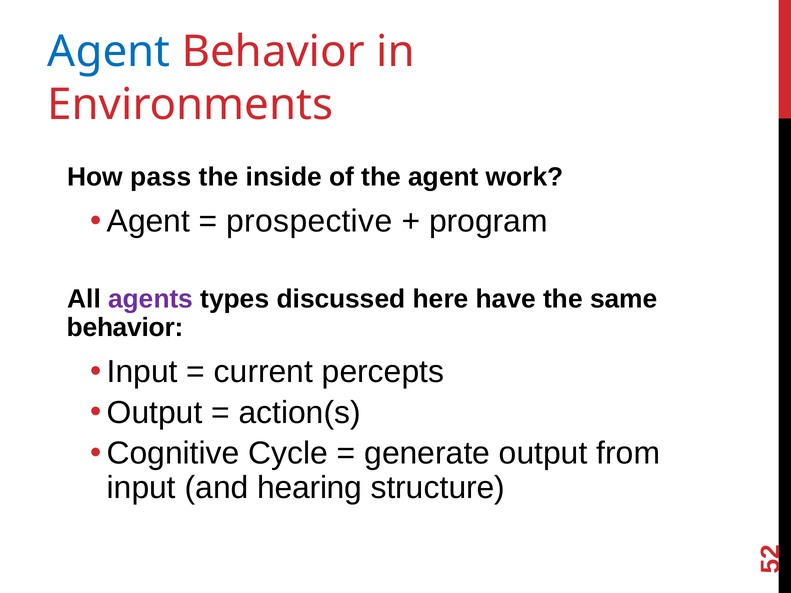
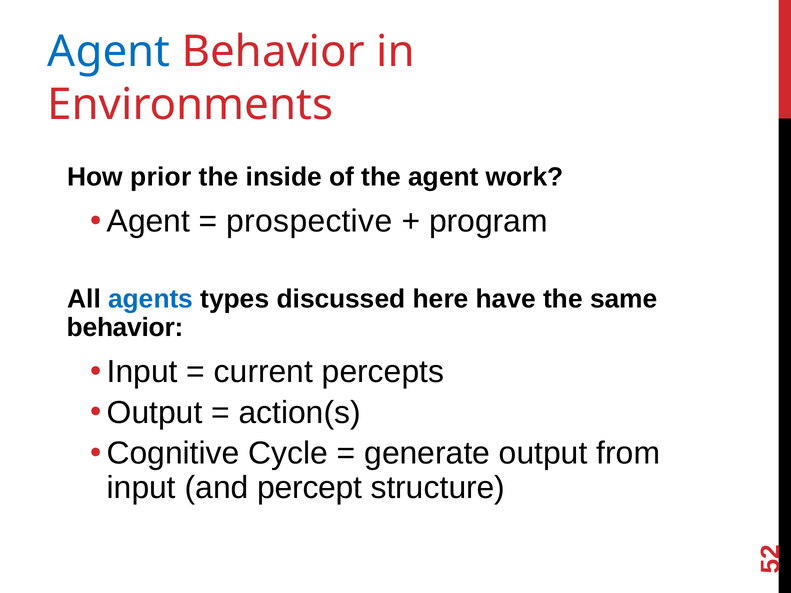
pass: pass -> prior (161, 177)
agents colour: purple -> blue (151, 299)
hearing: hearing -> percept (310, 488)
